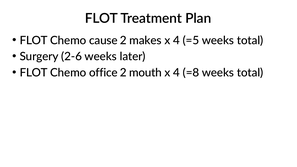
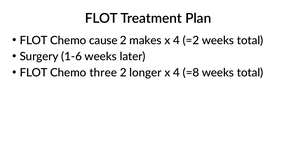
=5: =5 -> =2 (191, 40)
2-6: 2-6 -> 1-6 (72, 57)
office: office -> three (103, 73)
mouth: mouth -> longer (145, 73)
